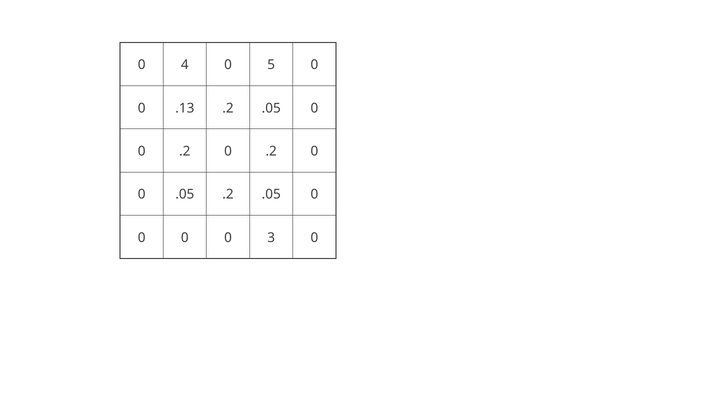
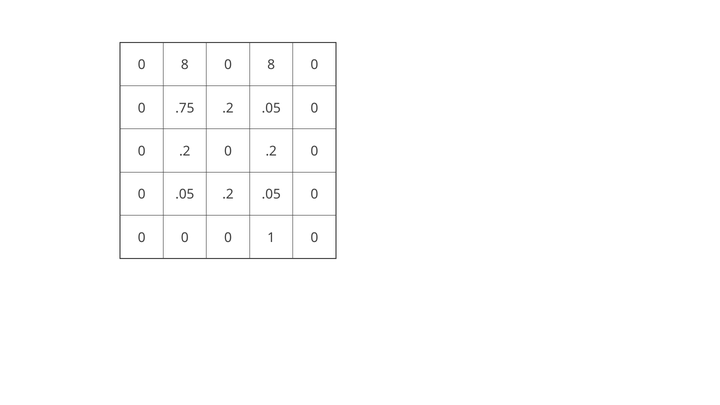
4: 4 -> 8 (185, 65)
5: 5 -> 8 (271, 65)
.13: .13 -> .75 (185, 108)
3: 3 -> 1 (271, 238)
